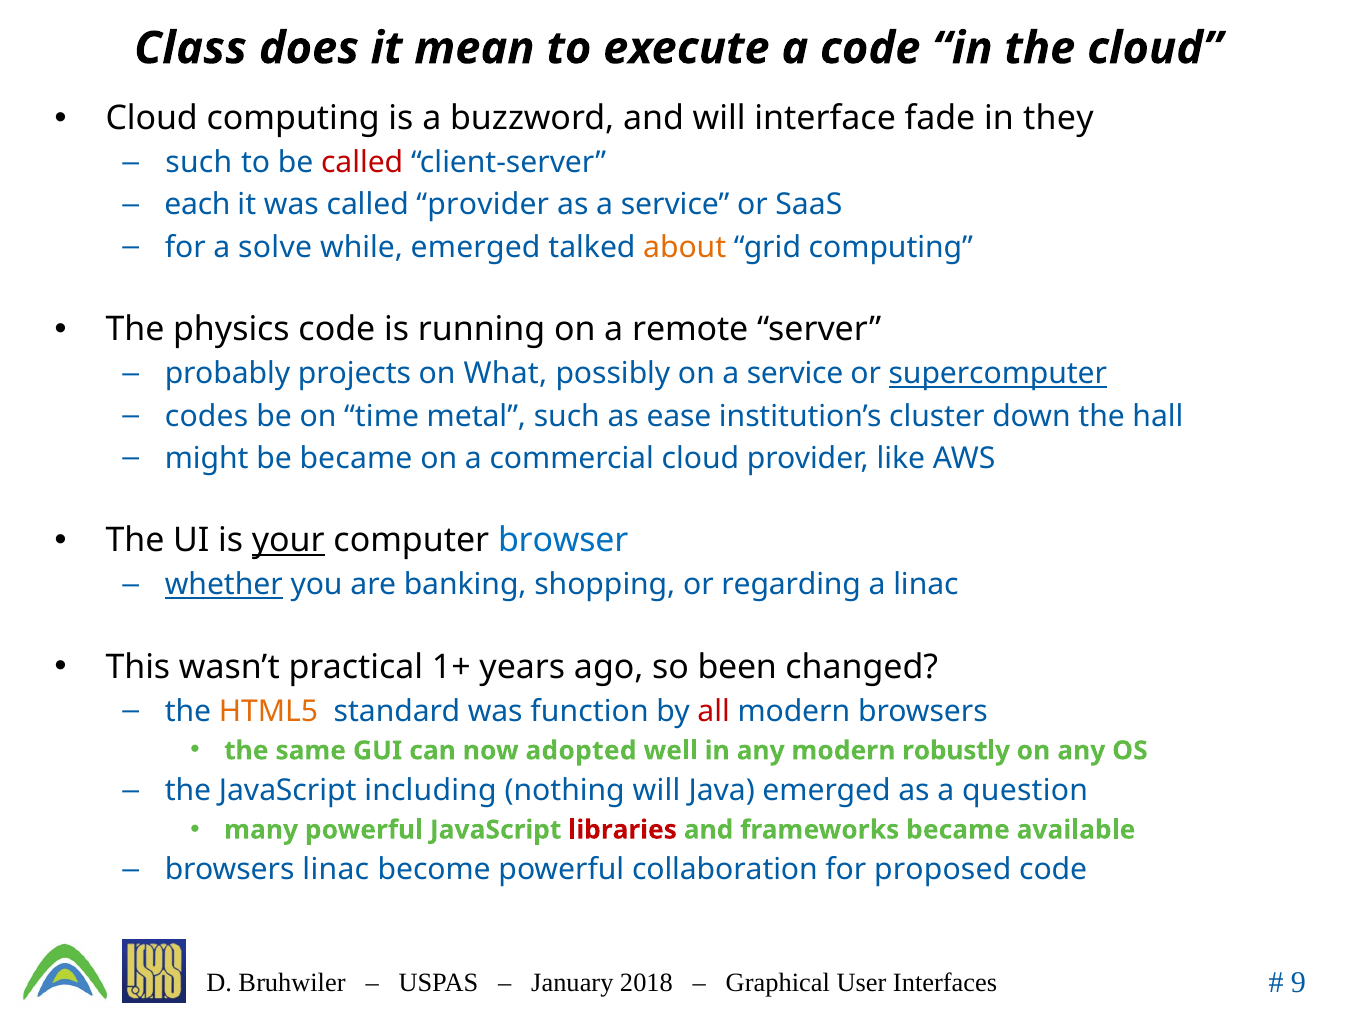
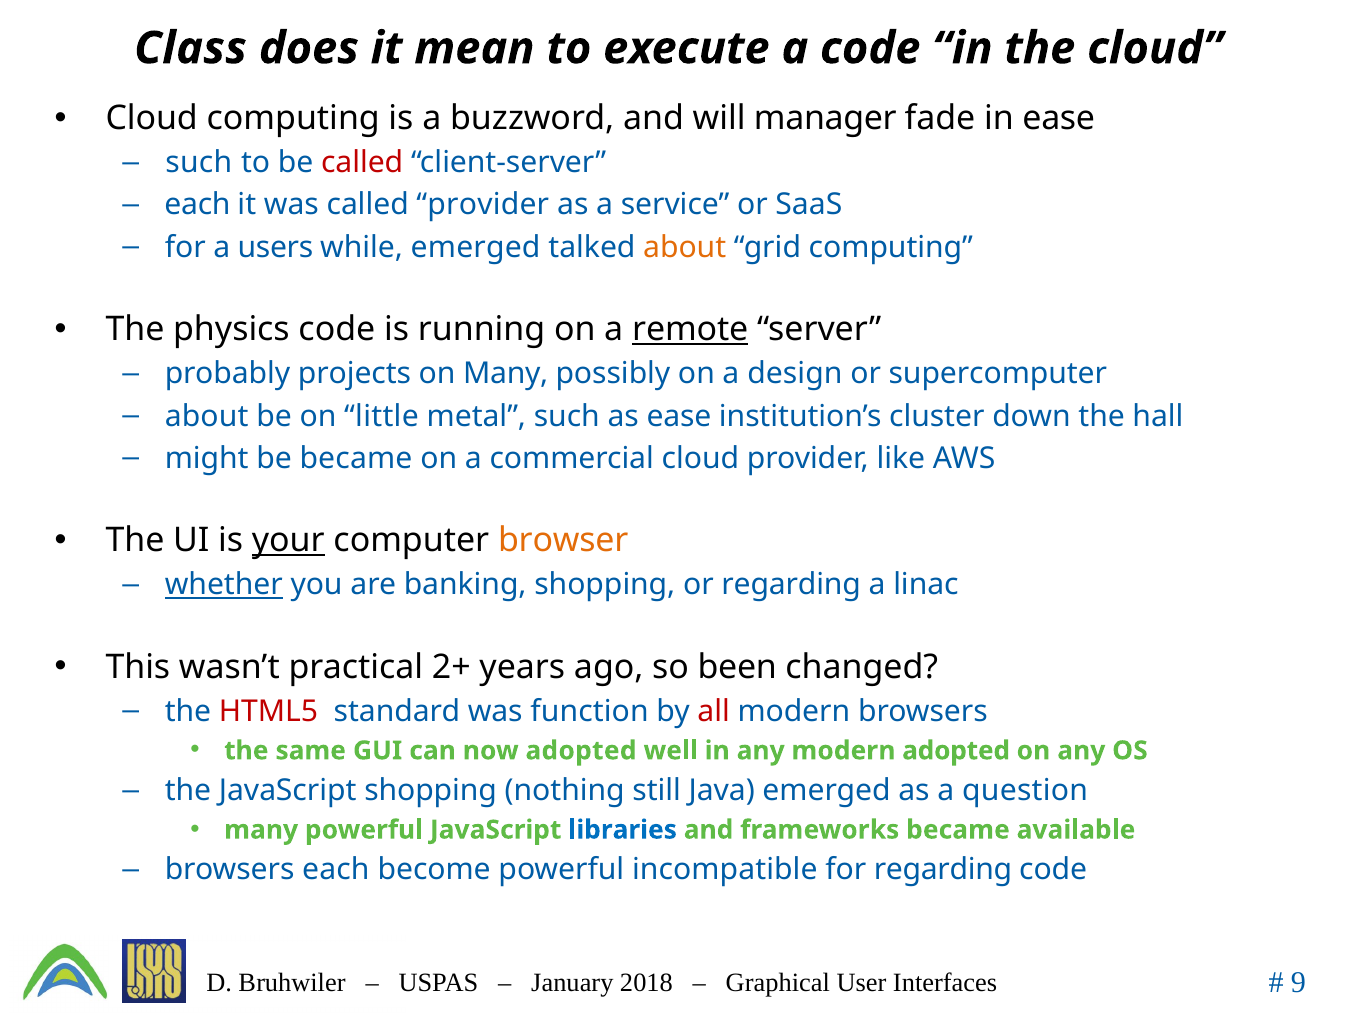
interface: interface -> manager (825, 119)
in they: they -> ease (1059, 119)
solve: solve -> users (275, 247)
remote underline: none -> present (690, 330)
on What: What -> Many (506, 374)
on a service: service -> design (795, 374)
supercomputer underline: present -> none (998, 374)
codes: codes -> about (207, 416)
time: time -> little (381, 416)
browser colour: blue -> orange (563, 541)
1+: 1+ -> 2+ (451, 667)
HTML5 colour: orange -> red (269, 711)
modern robustly: robustly -> adopted (956, 750)
JavaScript including: including -> shopping (431, 791)
nothing will: will -> still (657, 791)
libraries colour: red -> blue (623, 830)
browsers linac: linac -> each (336, 870)
collaboration: collaboration -> incompatible (725, 870)
for proposed: proposed -> regarding (943, 870)
